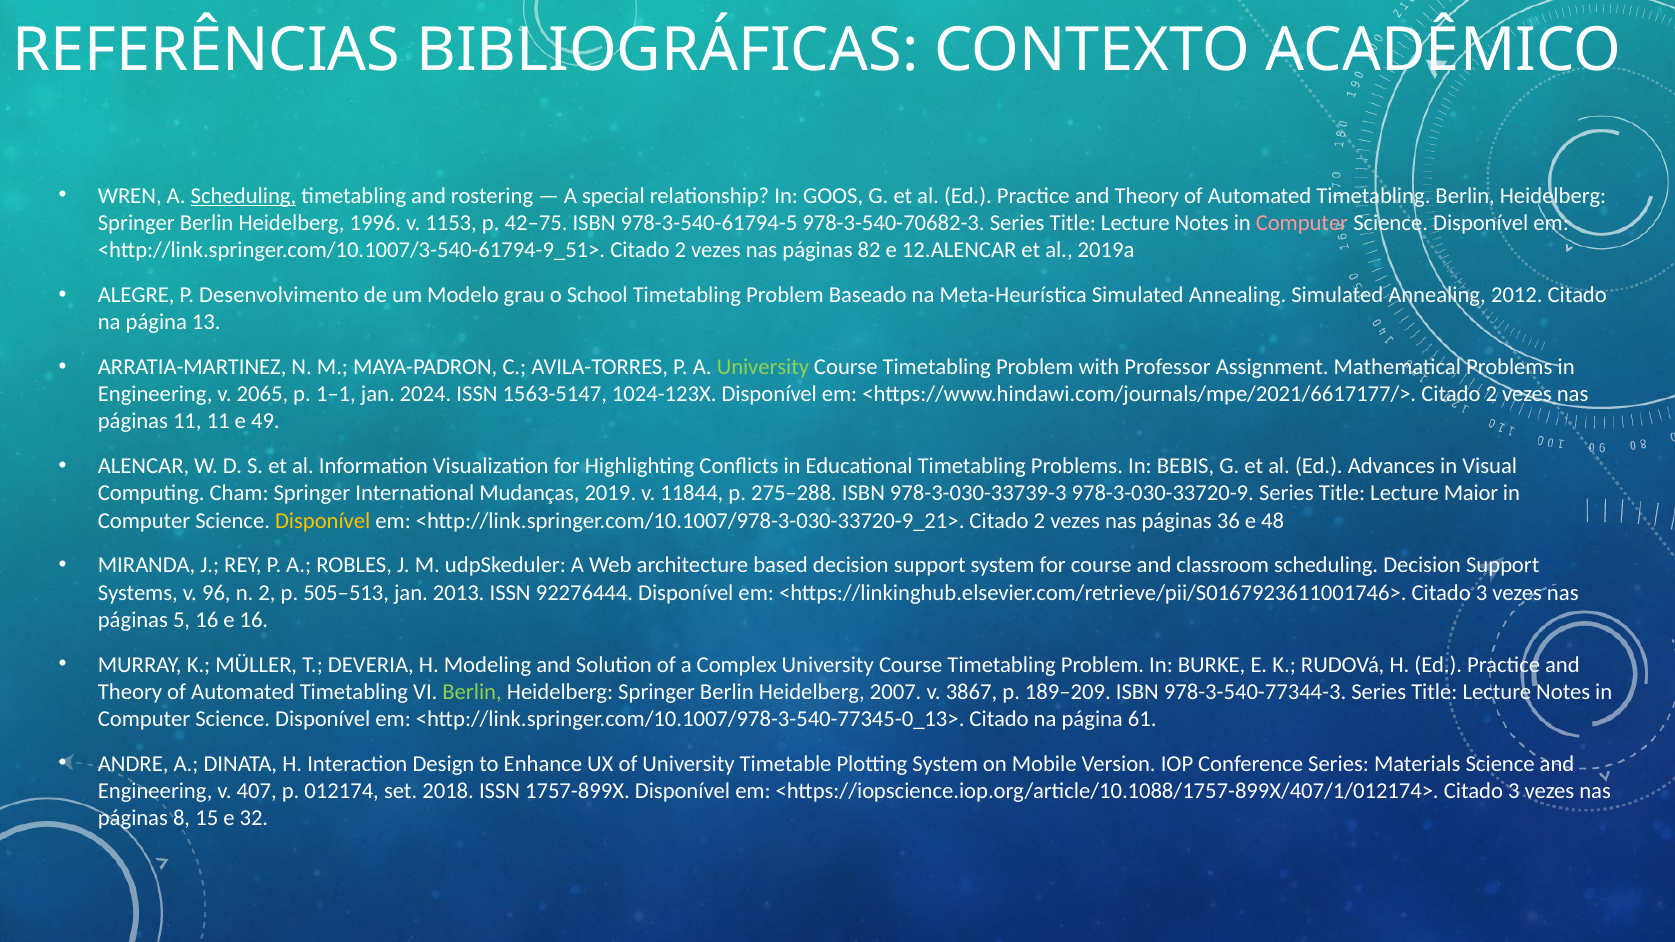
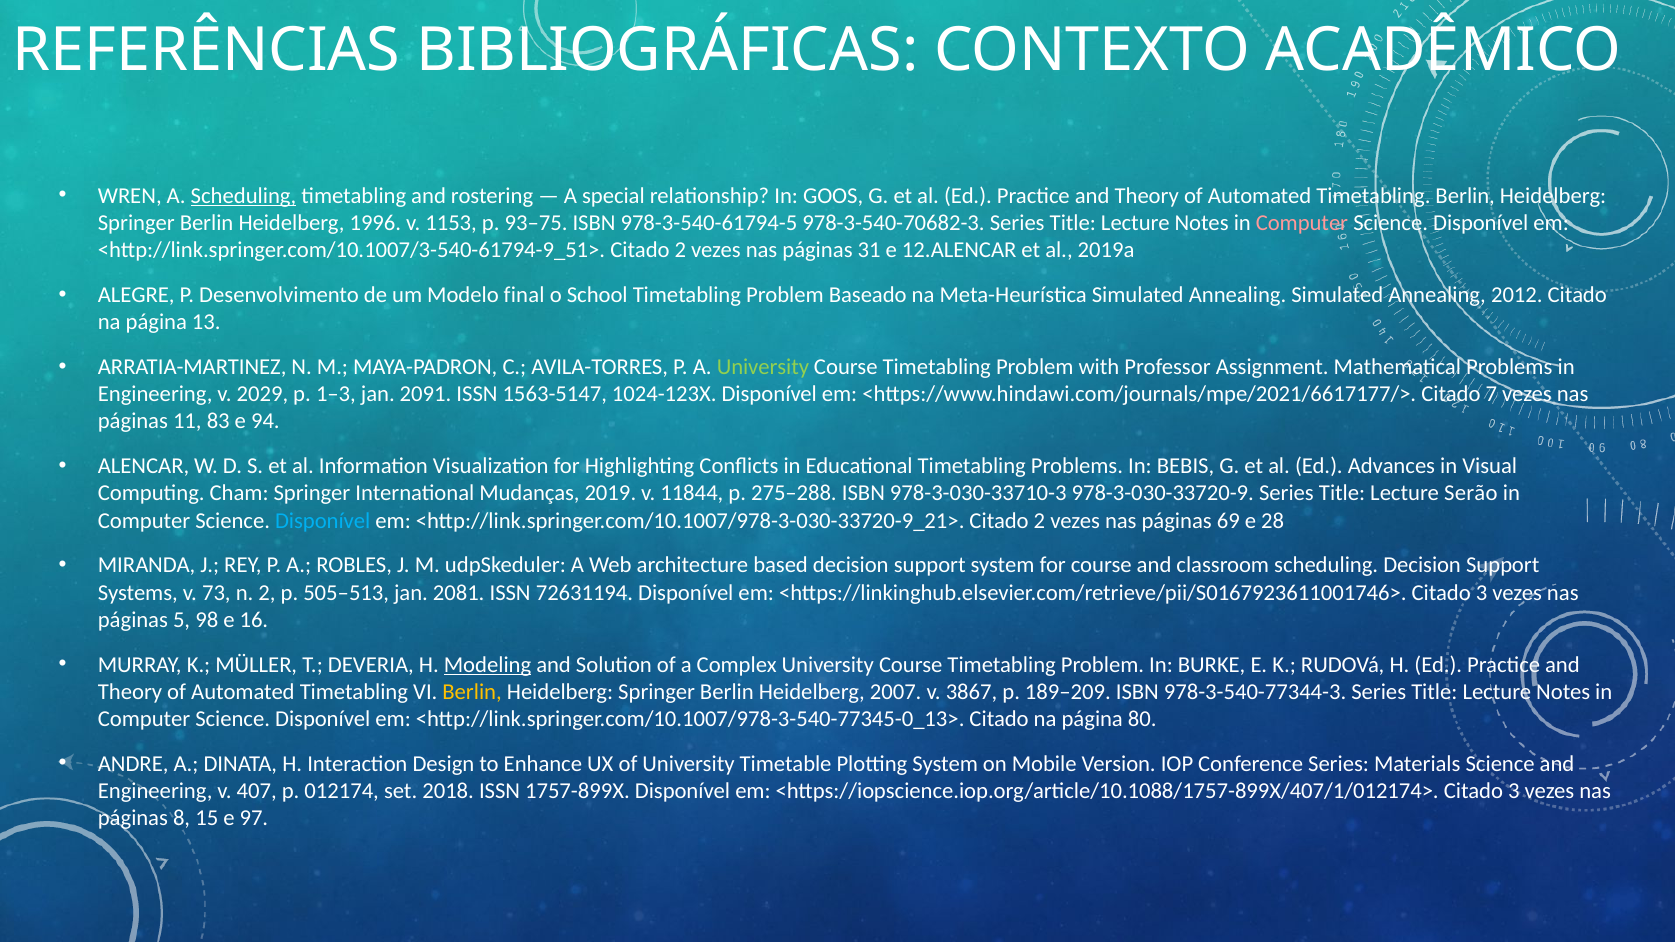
42–75: 42–75 -> 93–75 (536, 223)
82: 82 -> 31 (869, 250)
grau: grau -> final (524, 295)
2065: 2065 -> 2029 (262, 394)
1–1: 1–1 -> 1–3 (336, 394)
2024: 2024 -> 2091 (426, 394)
<https://www.hindawi.com/journals/mpe/2021/6617177/> Citado 2: 2 -> 7 (1491, 394)
11 11: 11 -> 83 (218, 422)
49: 49 -> 94 (265, 422)
978-3-030-33739-3: 978-3-030-33739-3 -> 978-3-030-33710-3 (978, 493)
Maior: Maior -> Serão (1471, 493)
Disponível colour: yellow -> light blue (323, 521)
36: 36 -> 69 (1228, 521)
48: 48 -> 28 (1273, 521)
96: 96 -> 73 (216, 593)
2013: 2013 -> 2081 (459, 593)
92276444: 92276444 -> 72631194 (584, 593)
5 16: 16 -> 98 (207, 620)
Modeling underline: none -> present (488, 665)
Berlin colour: light green -> yellow (472, 692)
61: 61 -> 80 (1142, 719)
32: 32 -> 97 (254, 818)
